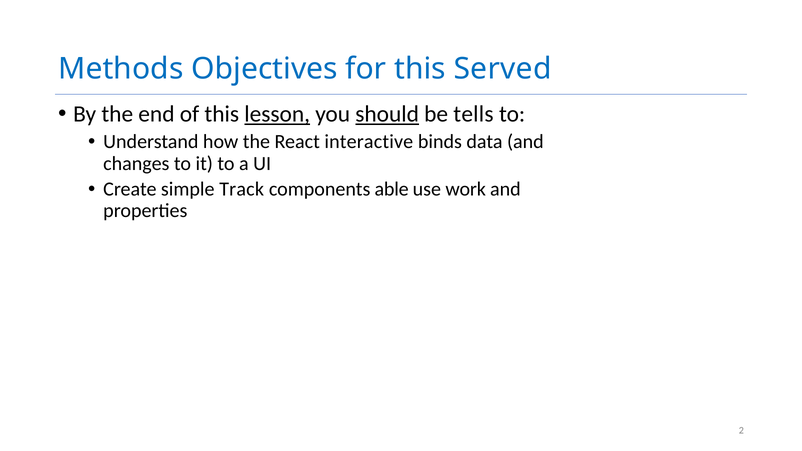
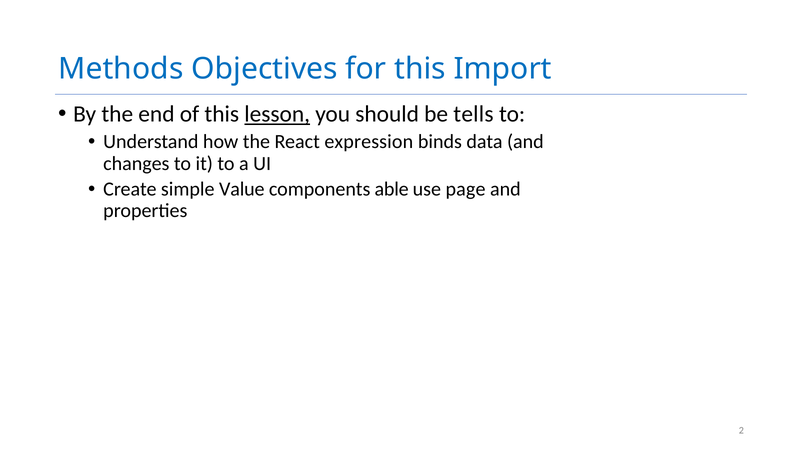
Served: Served -> Import (503, 69)
should underline: present -> none (387, 114)
interactive: interactive -> expression (369, 142)
Track: Track -> Value (242, 189)
work: work -> page (466, 189)
